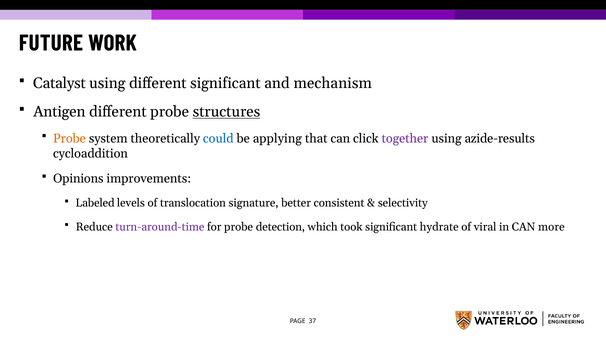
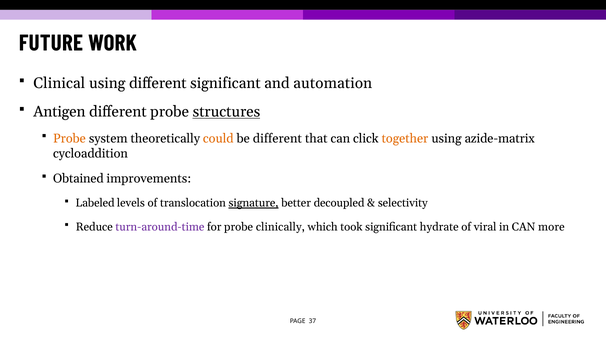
Catalyst: Catalyst -> Clinical (59, 83)
mechanism: mechanism -> automation (333, 83)
could colour: blue -> orange (218, 138)
be applying: applying -> different (277, 138)
together colour: purple -> orange (405, 138)
azide-results: azide-results -> azide-matrix (500, 138)
Opinions: Opinions -> Obtained (78, 179)
signature underline: none -> present (254, 203)
consistent: consistent -> decoupled (339, 203)
detection: detection -> clinically (280, 227)
